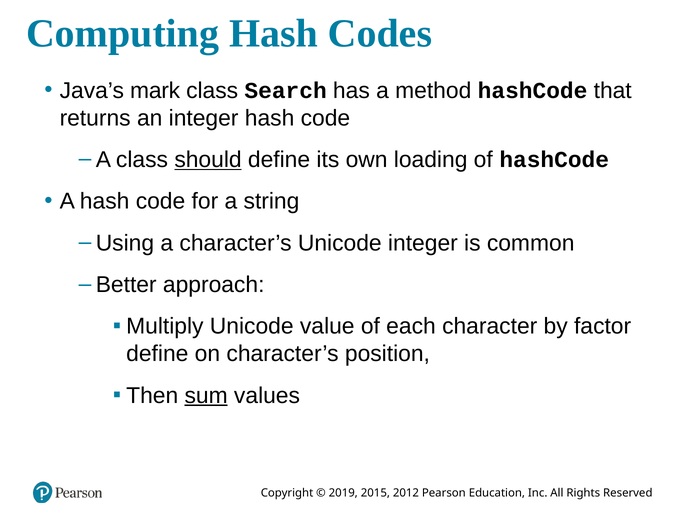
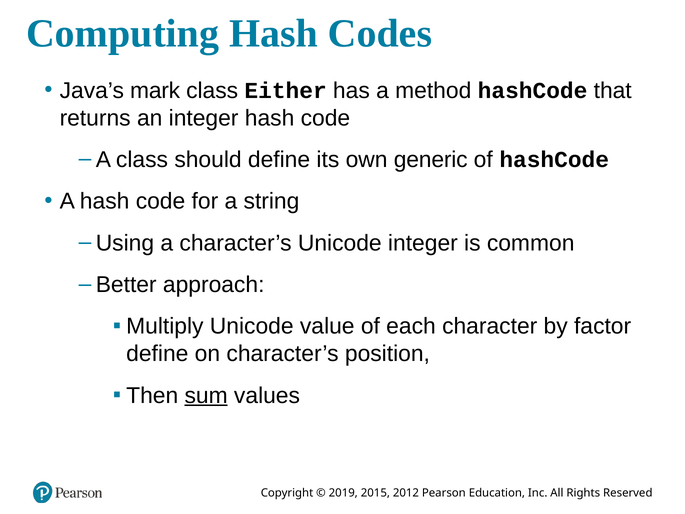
Search: Search -> Either (286, 91)
should underline: present -> none (208, 160)
loading: loading -> generic (431, 160)
